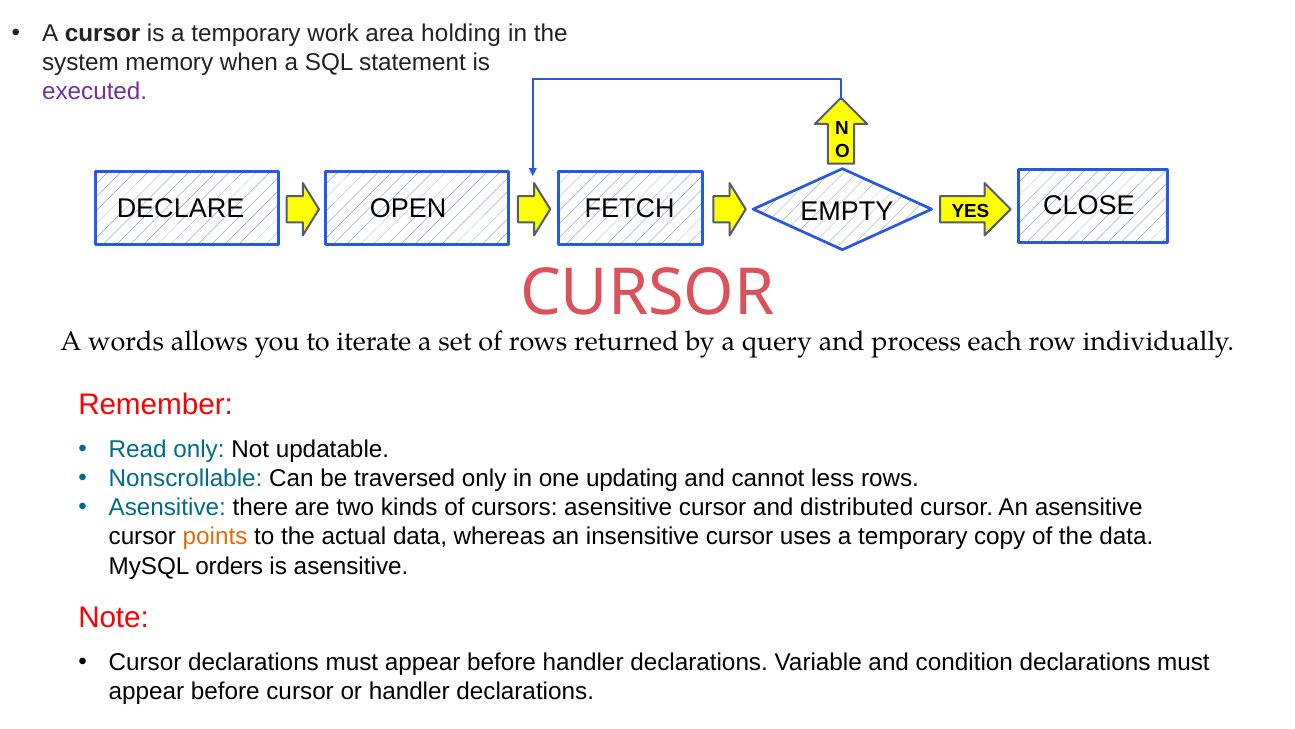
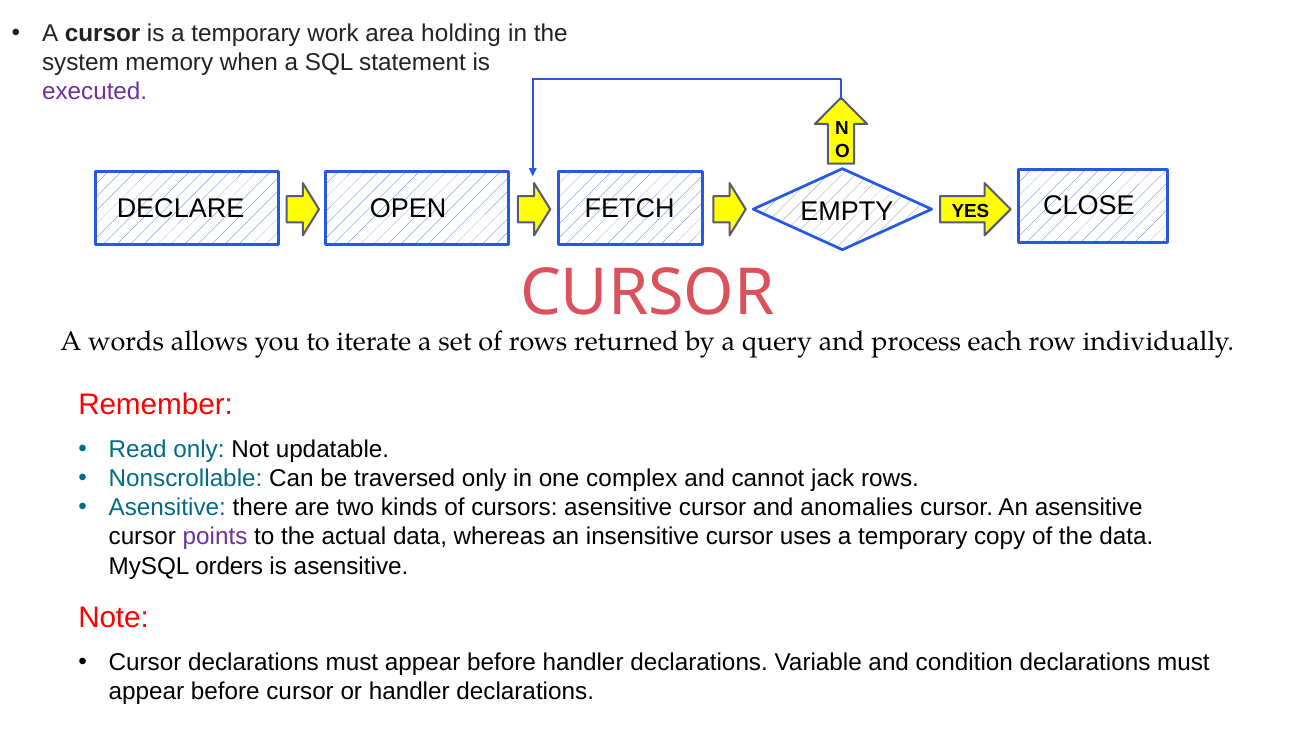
updating: updating -> complex (632, 478)
less: less -> jack (833, 478)
distributed: distributed -> anomalies (857, 507)
points colour: orange -> purple (215, 536)
